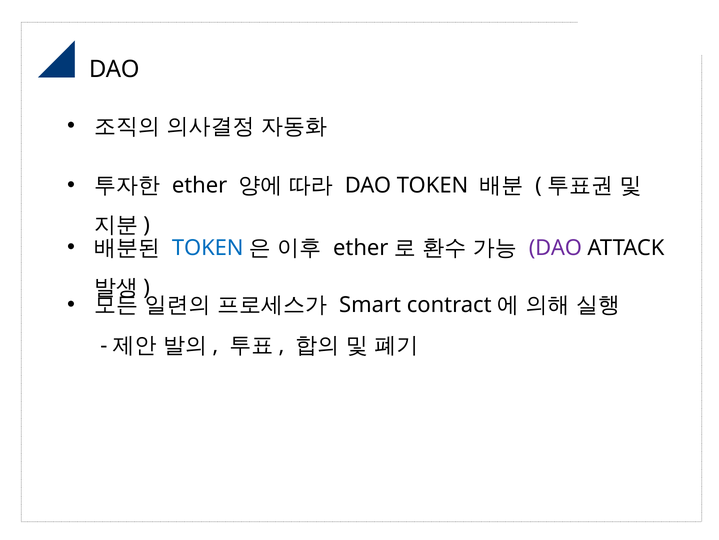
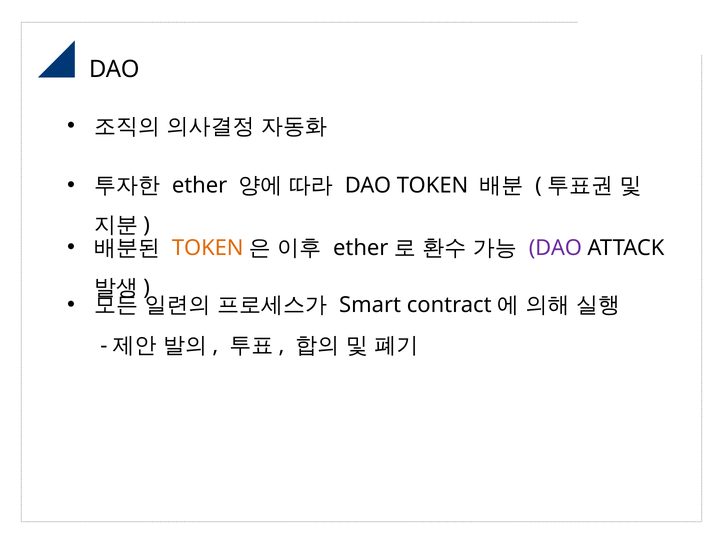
TOKEN colour: blue -> orange (208, 247)
